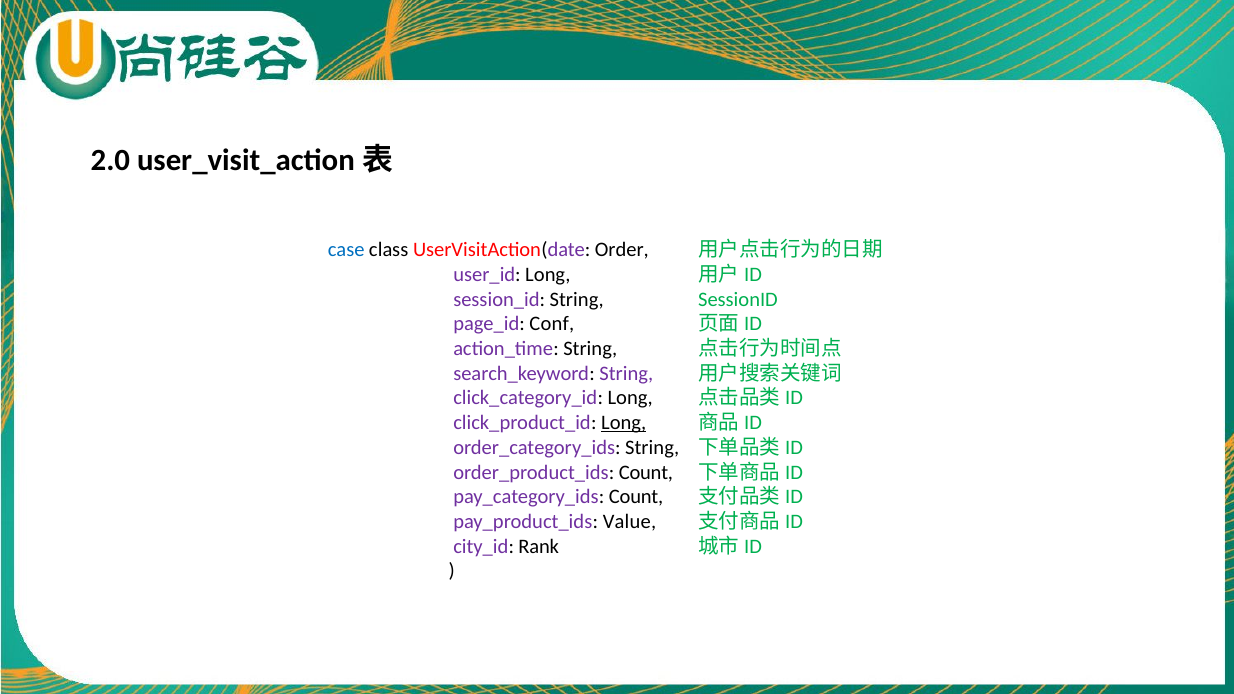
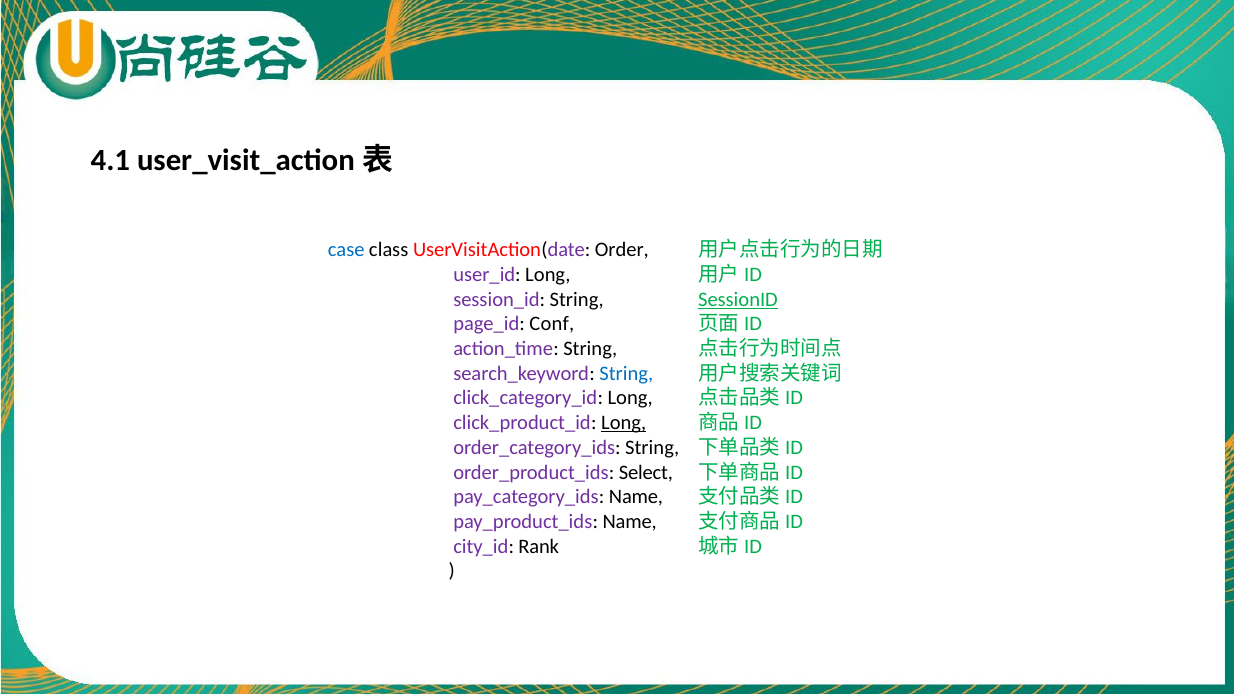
2.0: 2.0 -> 4.1 (110, 160)
SessionID underline: none -> present (738, 300)
String colour: purple -> blue (626, 374)
order_product_ids Count: Count -> Select (646, 472)
pay_category_ids Count: Count -> Name (636, 497)
pay_product_ids Value: Value -> Name (630, 522)
